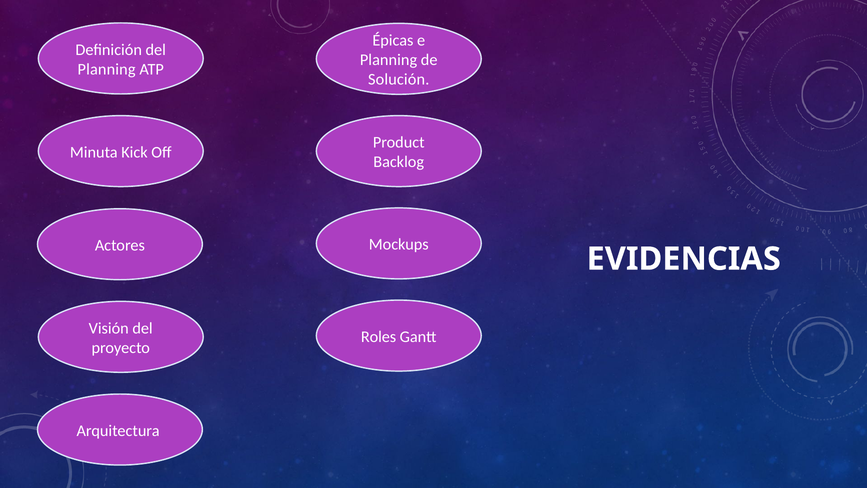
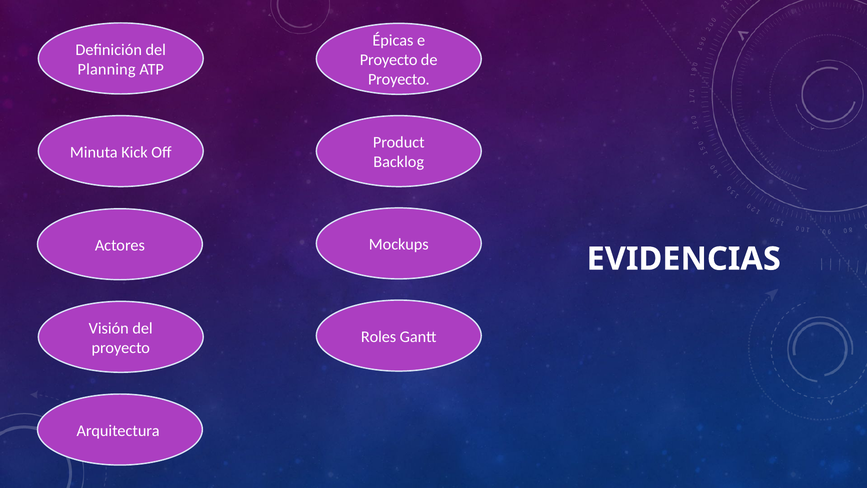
Planning: Planning -> Proyecto (389, 60)
Solución: Solución -> Proyecto (399, 79)
